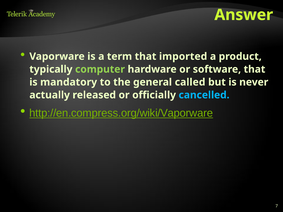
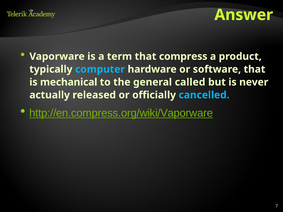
imported: imported -> compress (183, 56)
computer colour: light green -> light blue (100, 69)
mandatory: mandatory -> mechanical (69, 82)
